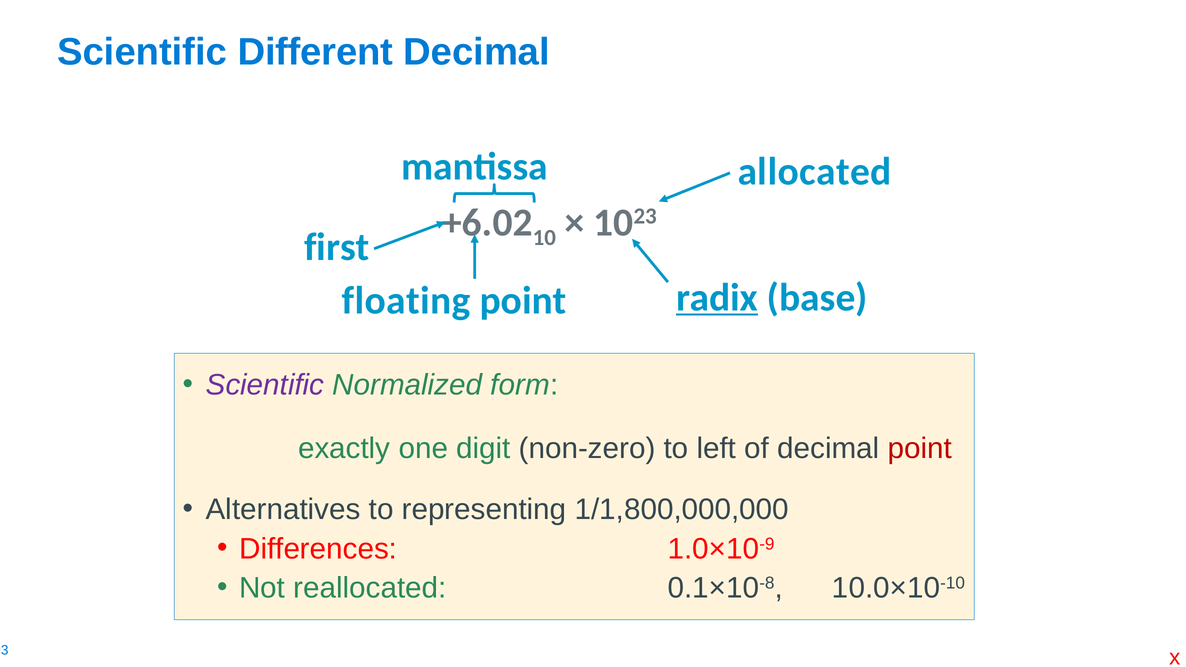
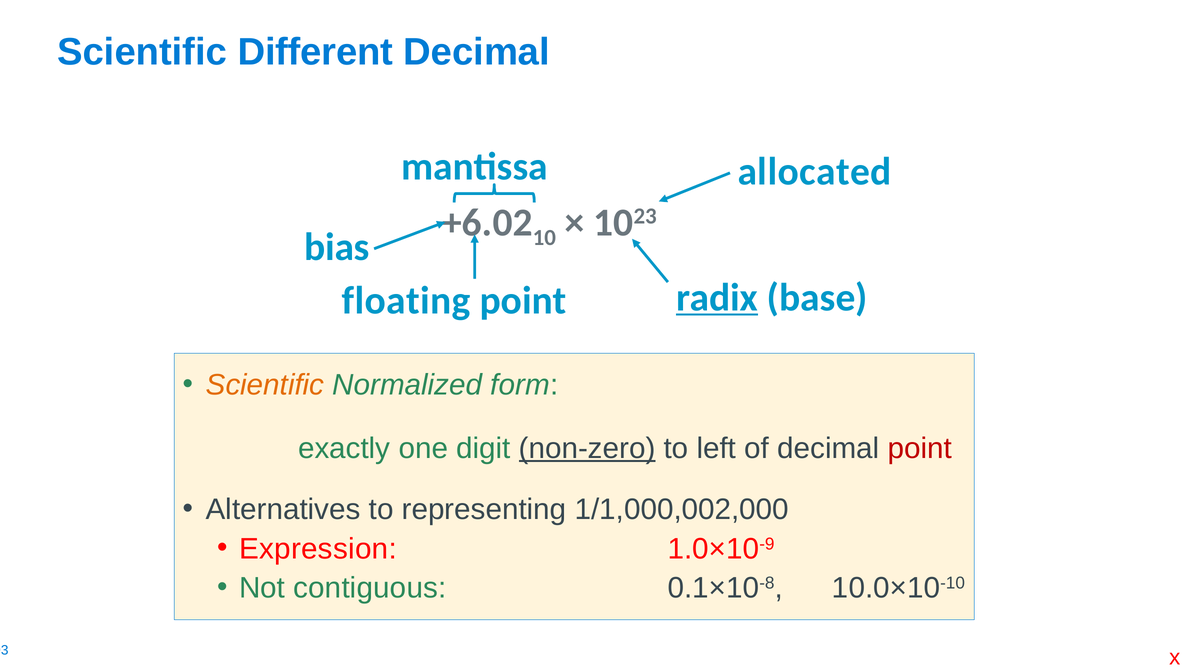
first: first -> bias (337, 247)
Scientific colour: purple -> orange (265, 385)
non-zero underline: none -> present (587, 448)
1/1,800,000,000: 1/1,800,000,000 -> 1/1,000,002,000 (682, 510)
Differences: Differences -> Expression (318, 549)
reallocated: reallocated -> contiguous (370, 588)
